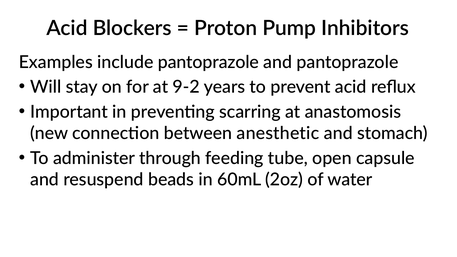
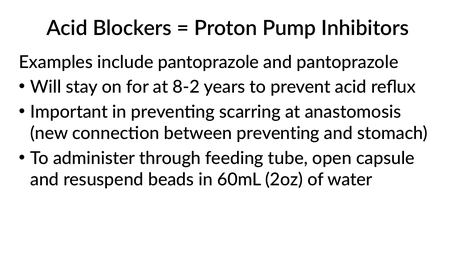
9-2: 9-2 -> 8-2 (186, 87)
between anesthetic: anesthetic -> preventing (278, 133)
